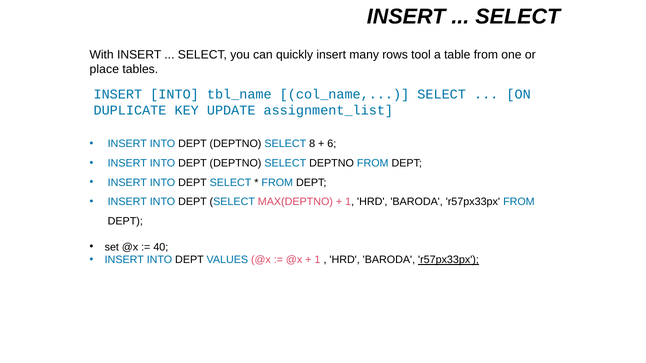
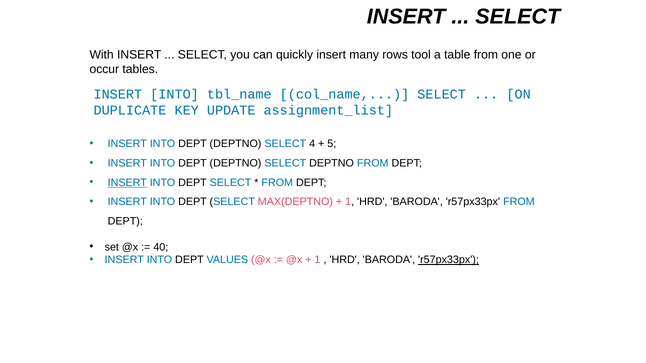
place: place -> occur (104, 69)
8: 8 -> 4 (312, 144)
6: 6 -> 5 (332, 144)
INSERT underline: none -> present (127, 183)
